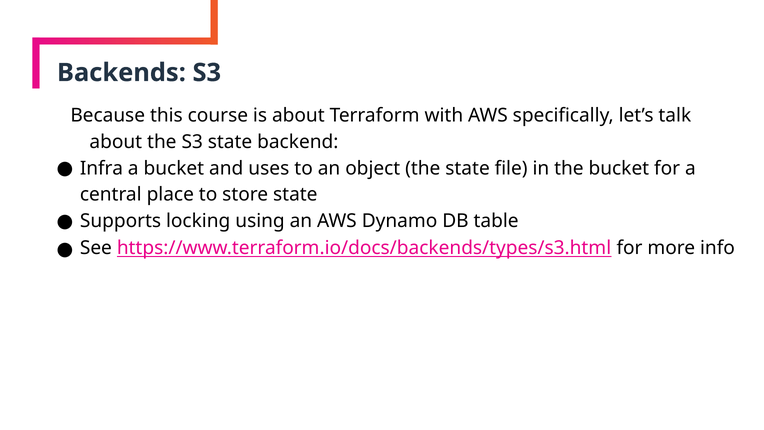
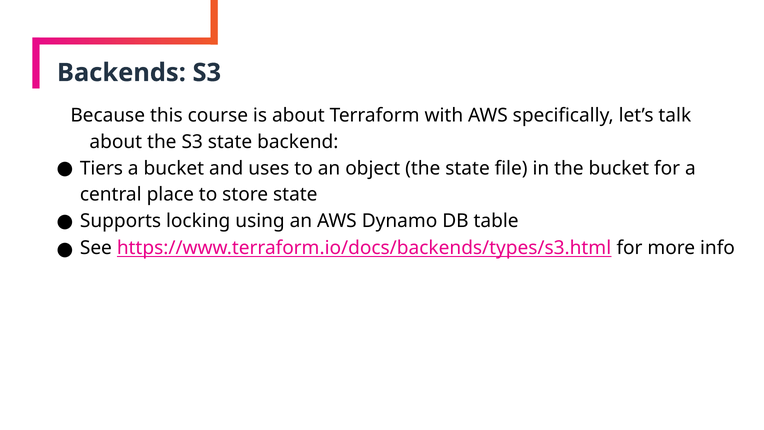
Infra: Infra -> Tiers (101, 168)
